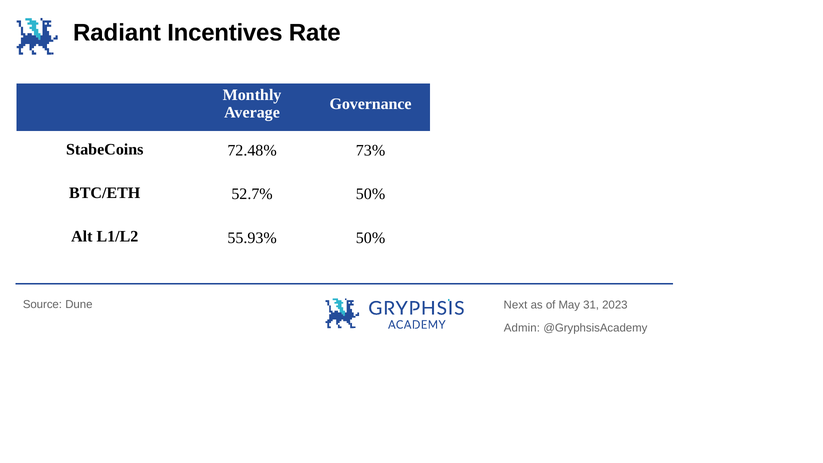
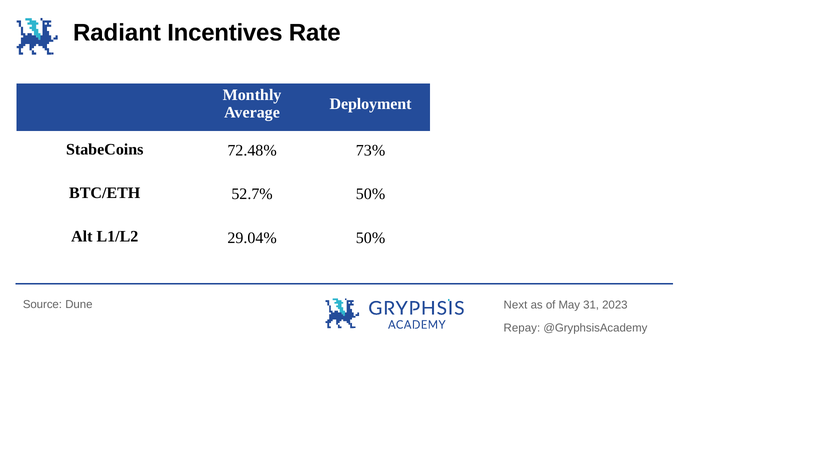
Governance: Governance -> Deployment (371, 104)
55.93%: 55.93% -> 29.04% (252, 238)
Admin: Admin -> Repay (522, 328)
